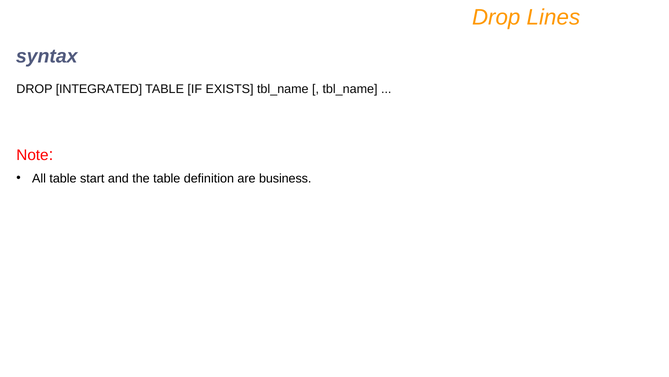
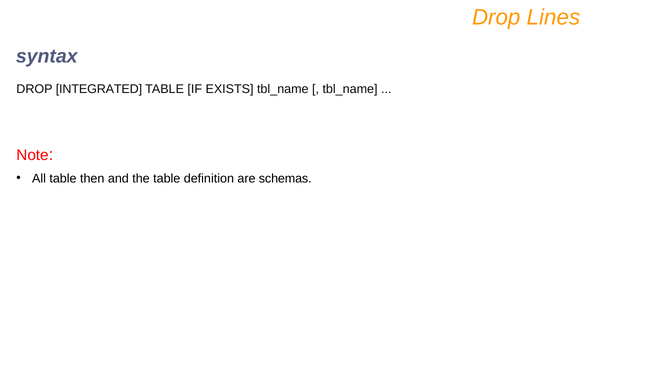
start: start -> then (92, 178)
business: business -> schemas (285, 178)
